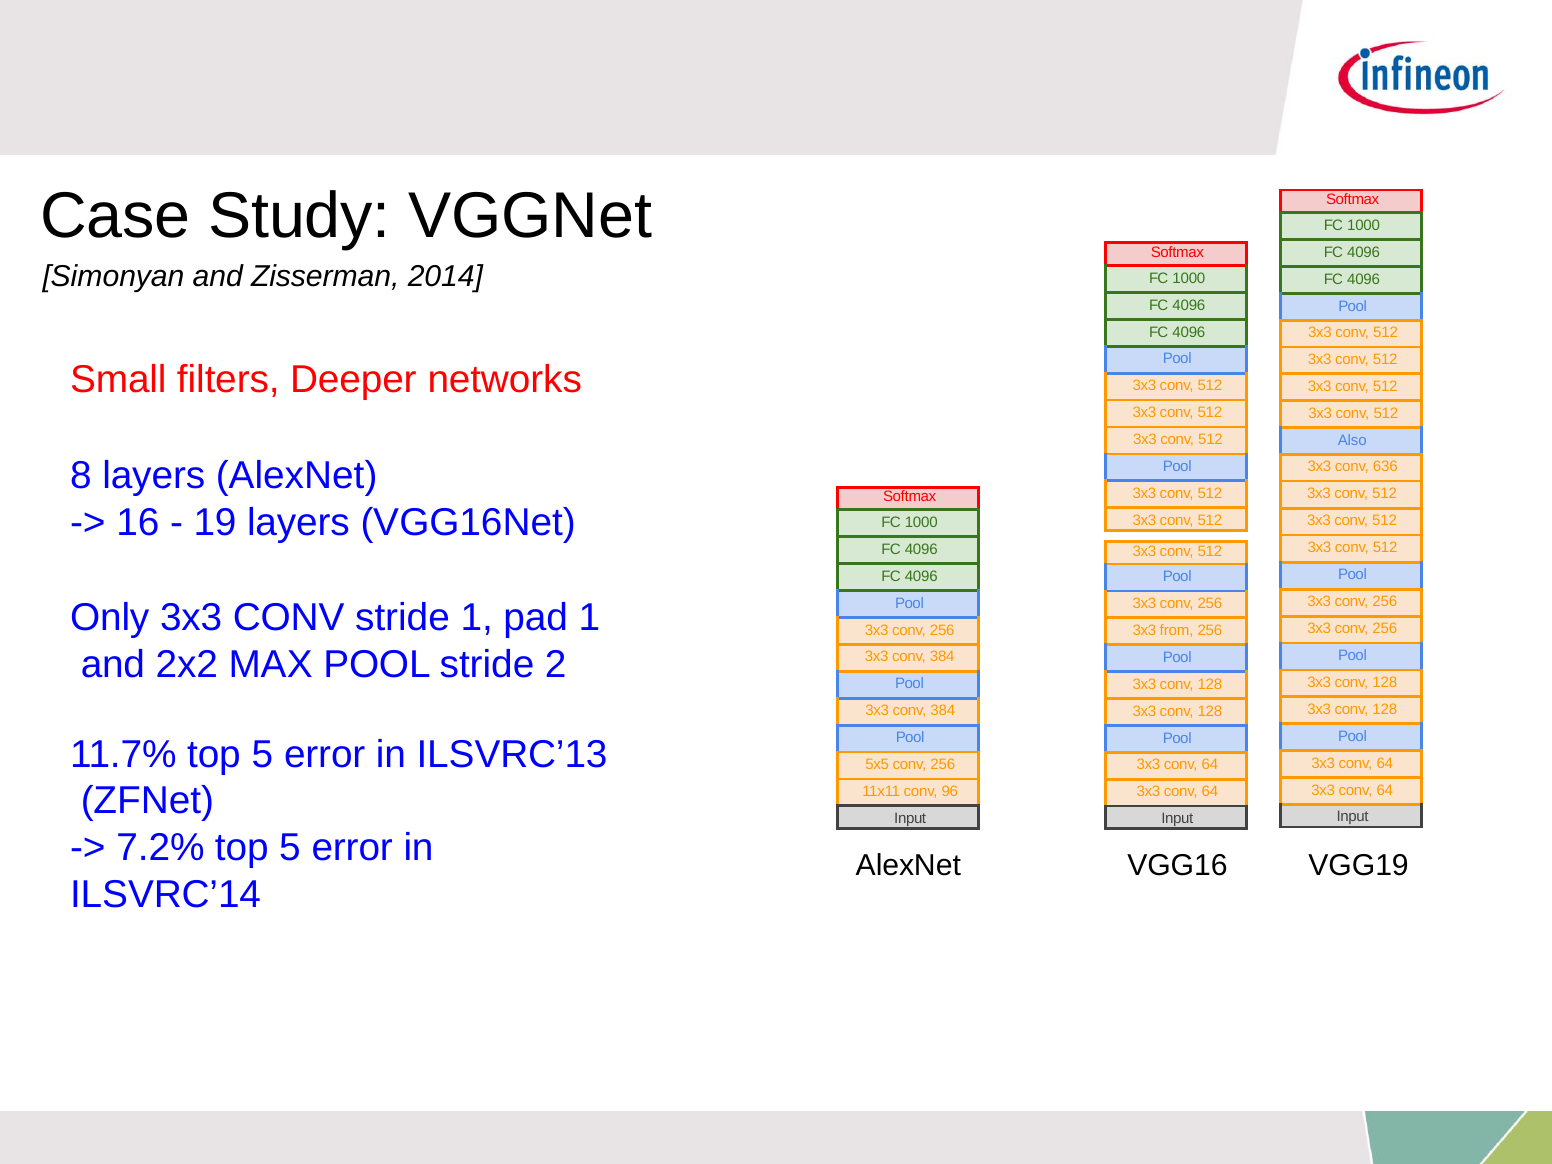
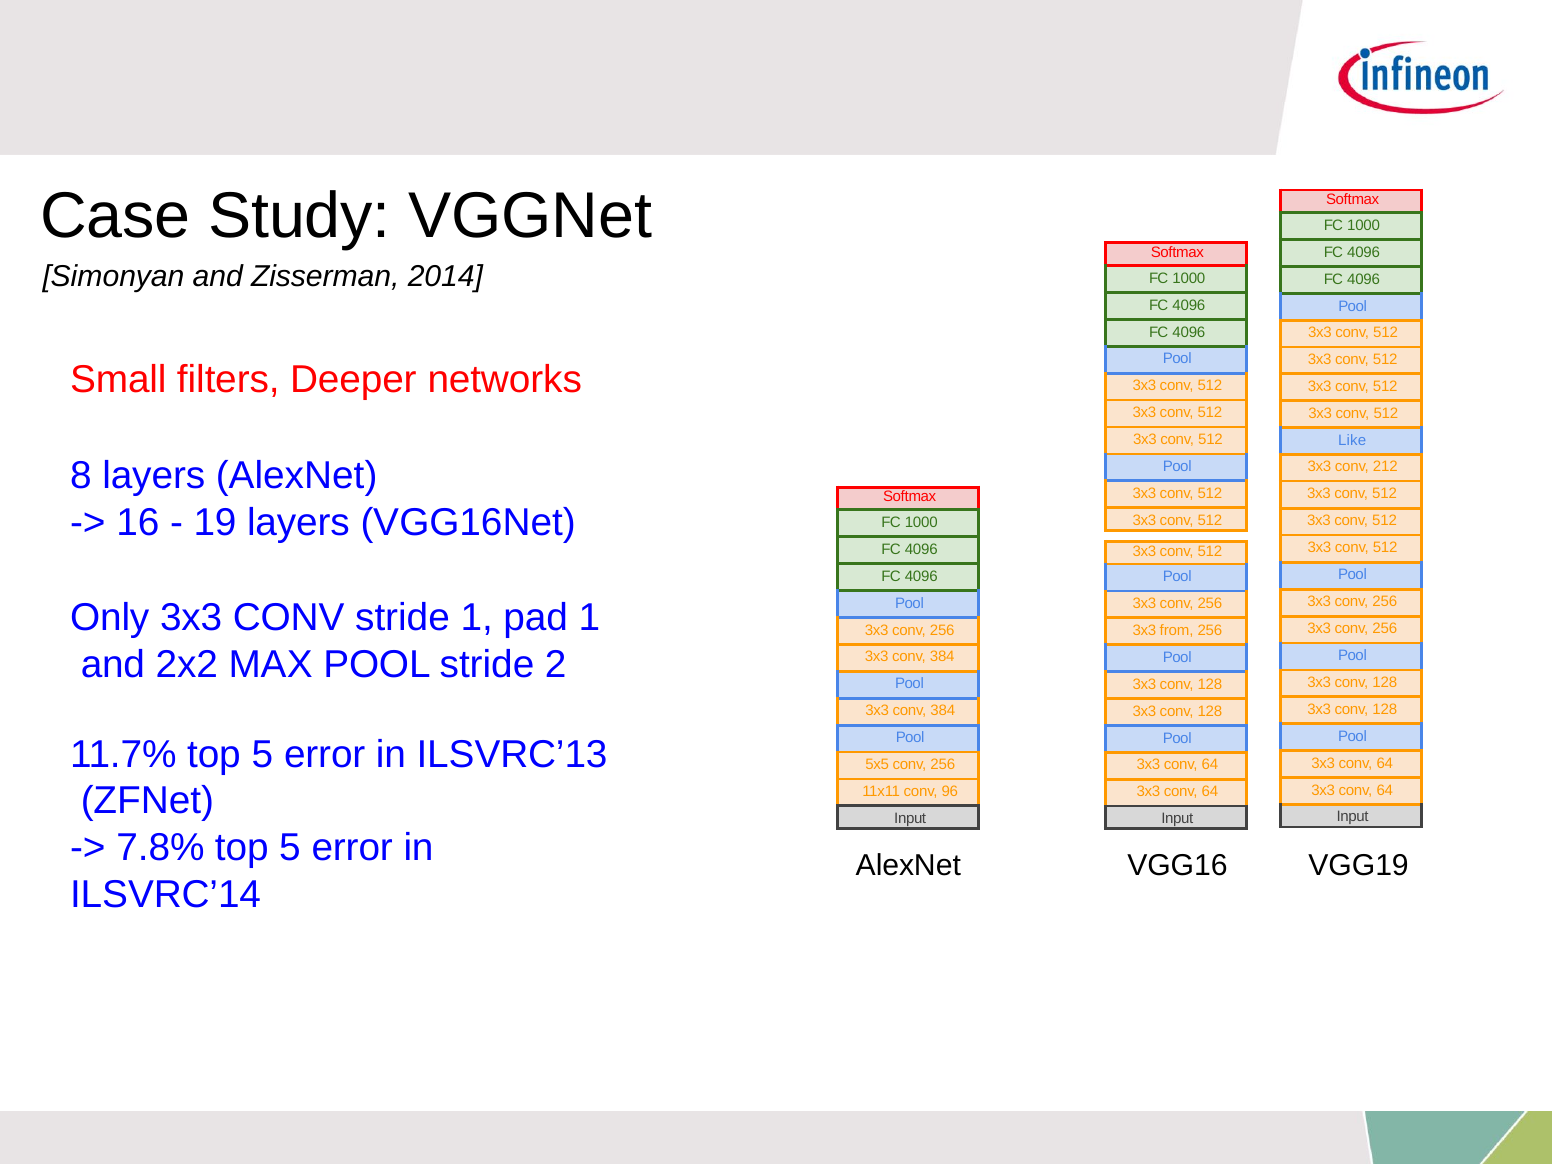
Also: Also -> Like (1352, 440)
636: 636 -> 212 (1385, 467)
7.2%: 7.2% -> 7.8% (160, 848)
